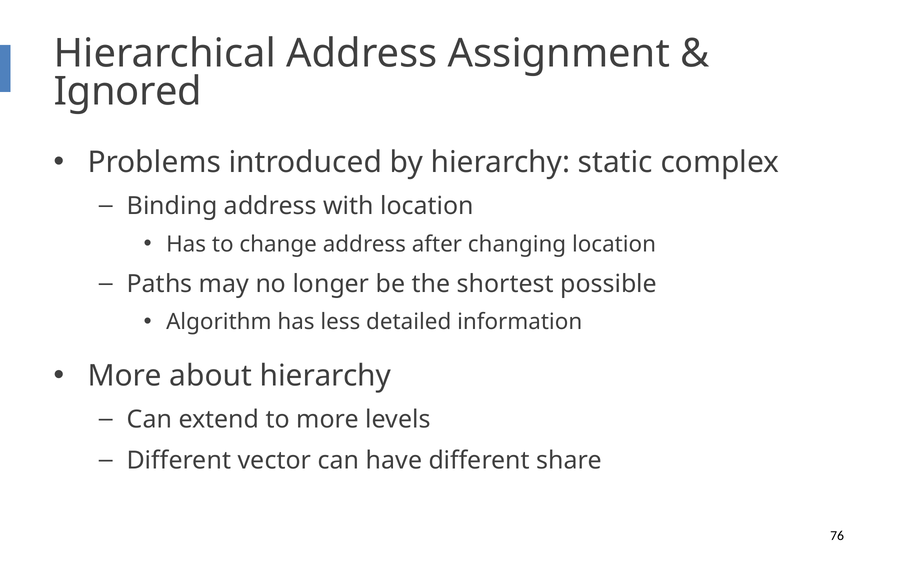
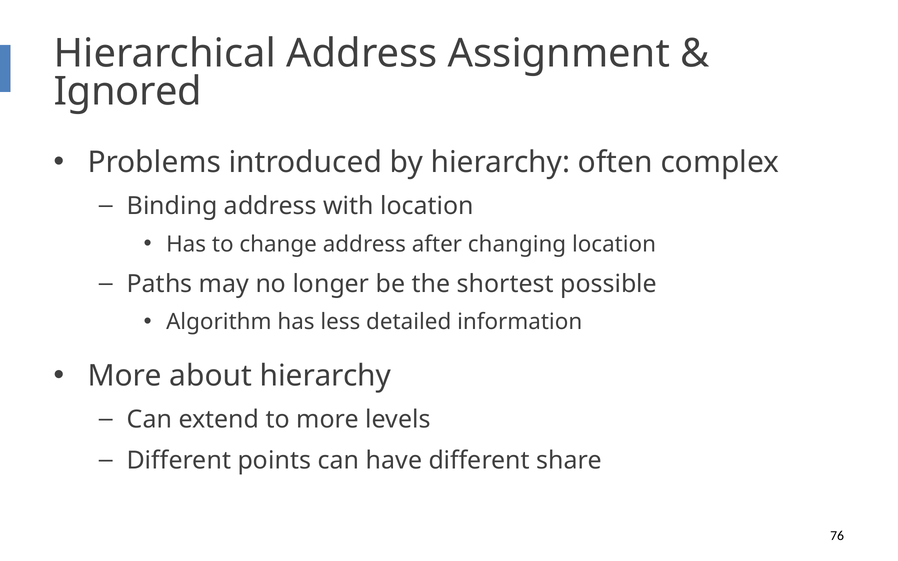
static: static -> often (615, 163)
vector: vector -> points (274, 461)
